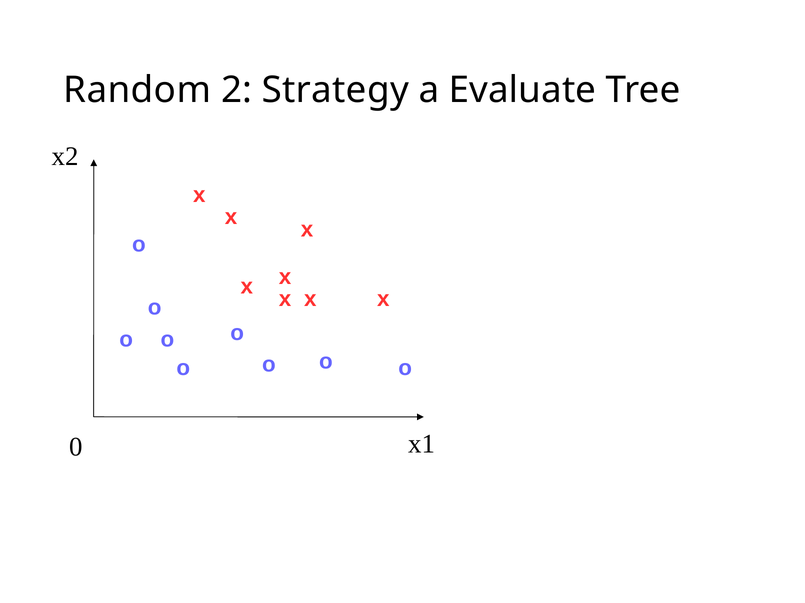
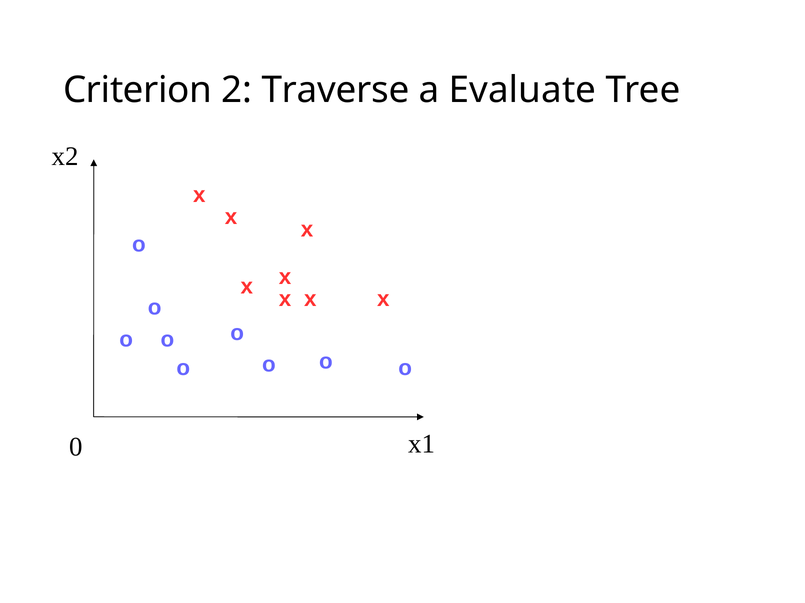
Random: Random -> Criterion (138, 90)
Strategy: Strategy -> Traverse (335, 90)
